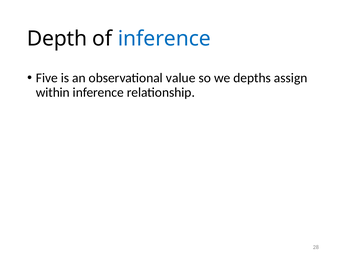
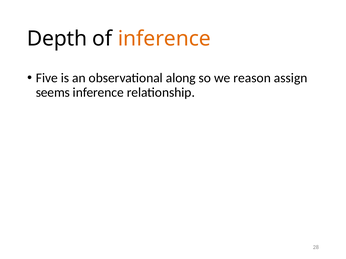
inference colour: blue -> orange (164, 39)
value: value -> along (181, 78)
depths: depths -> reason (252, 78)
within: within -> seems (53, 93)
